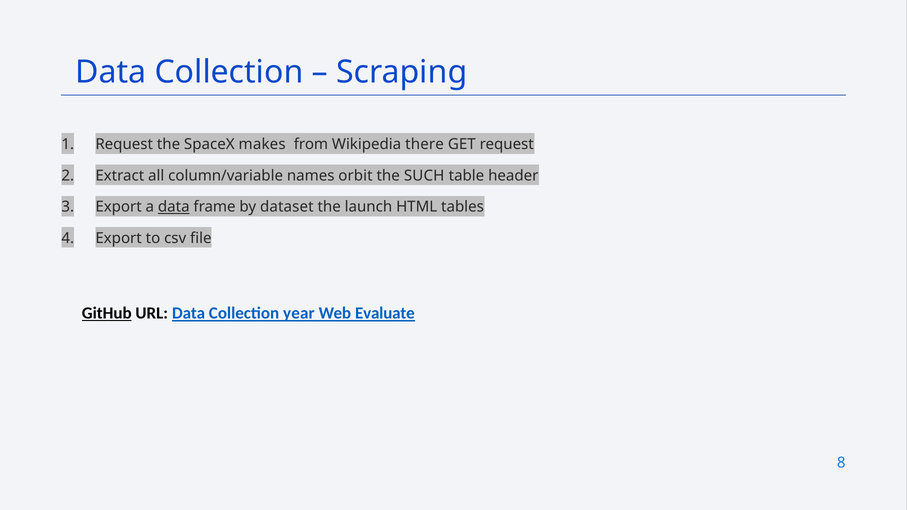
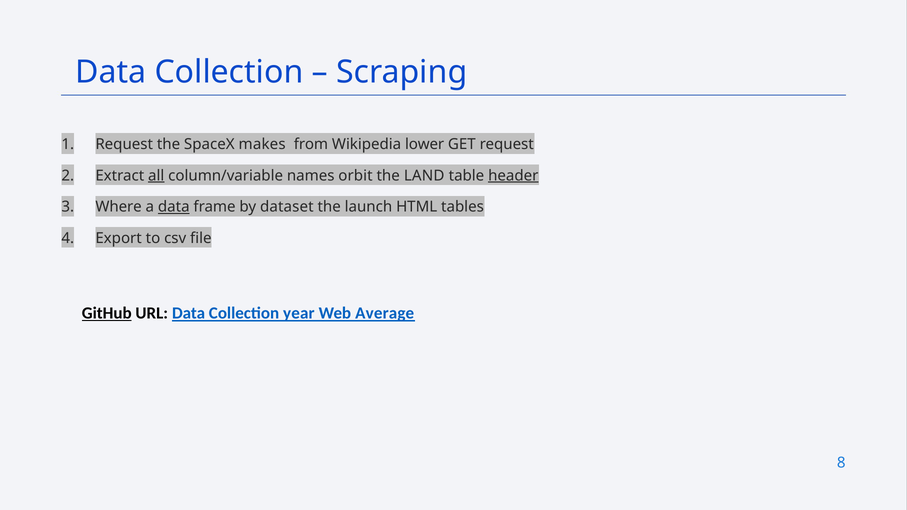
there: there -> lower (425, 144)
all underline: none -> present (156, 176)
SUCH: SUCH -> LAND (424, 176)
header underline: none -> present (513, 176)
Export: Export -> Where (119, 207)
Evaluate: Evaluate -> Average (385, 313)
